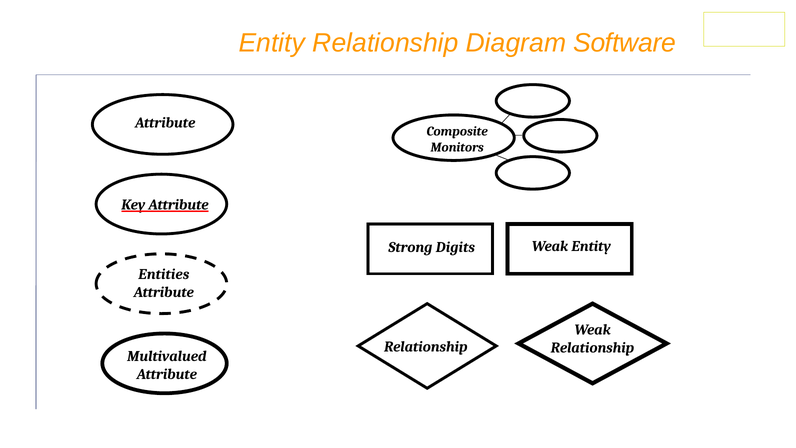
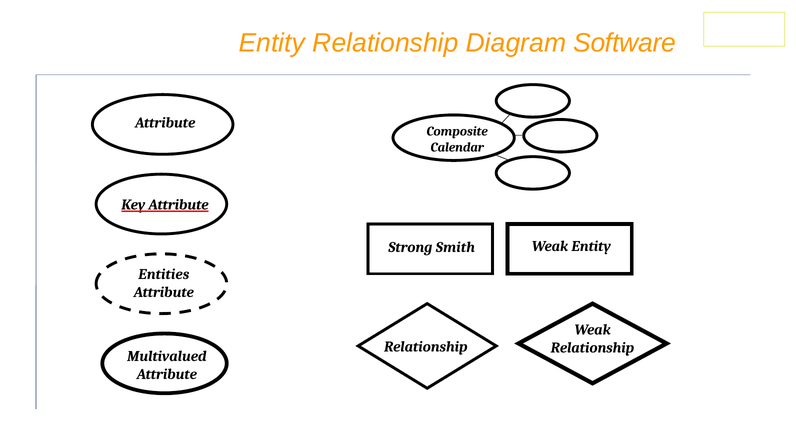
Monitors: Monitors -> Calendar (457, 147)
Digits: Digits -> Smith (455, 247)
